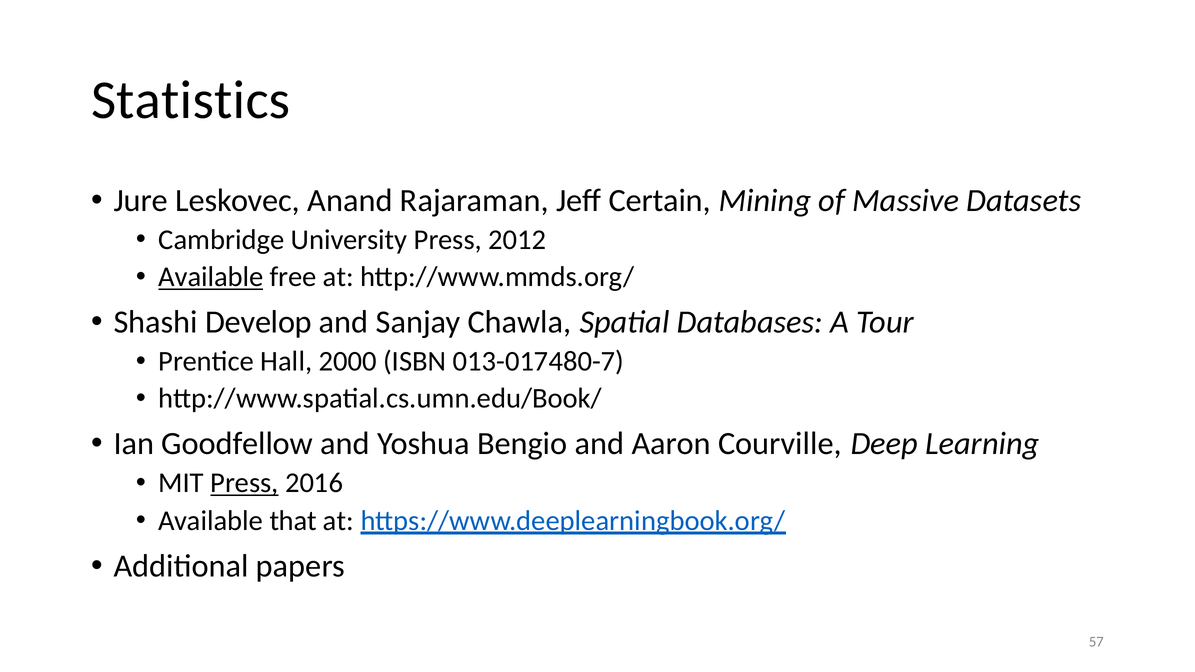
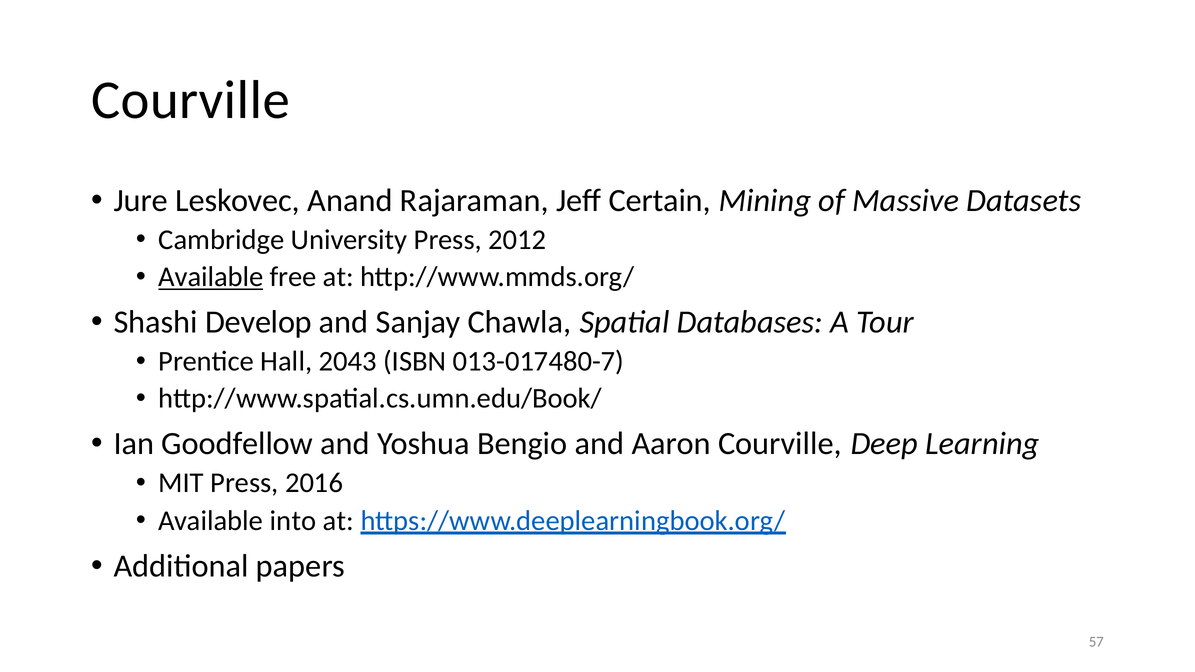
Statistics: Statistics -> Courville (191, 100)
2000: 2000 -> 2043 (348, 361)
Press underline: present -> none (244, 483)
that: that -> into (293, 521)
